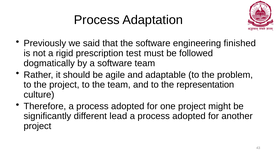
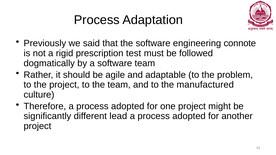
finished: finished -> connote (240, 43)
representation: representation -> manufactured (205, 85)
